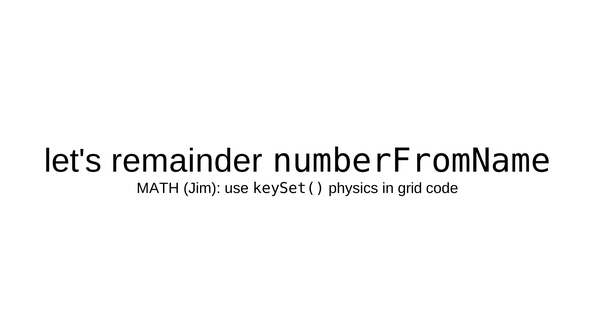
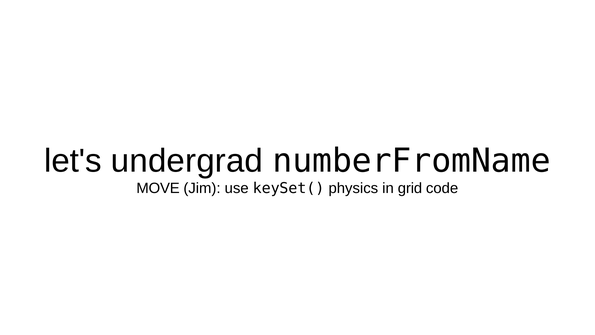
remainder: remainder -> undergrad (187, 161)
MATH: MATH -> MOVE (158, 188)
